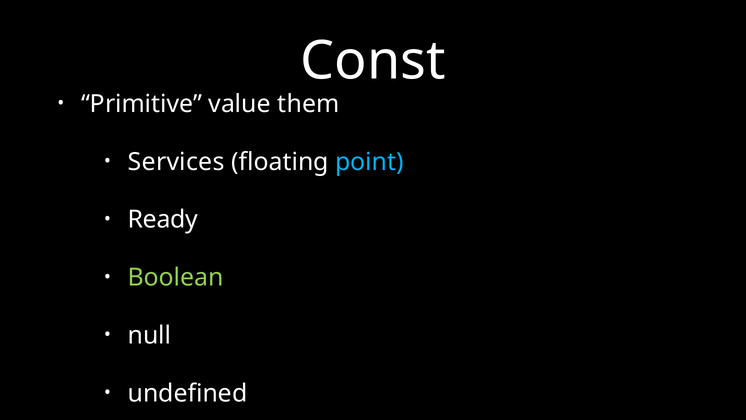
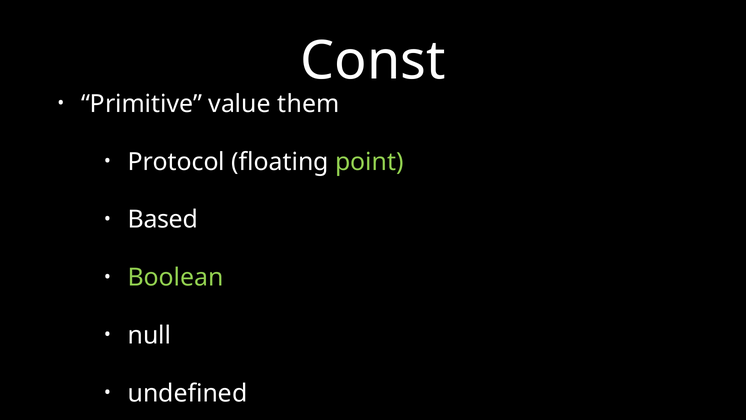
Services: Services -> Protocol (176, 162)
point colour: light blue -> light green (369, 162)
Ready: Ready -> Based (163, 219)
